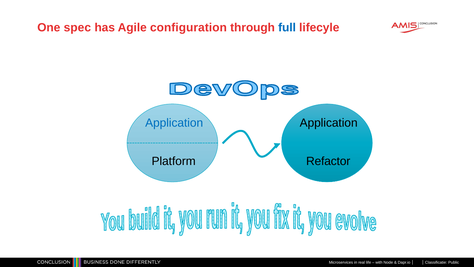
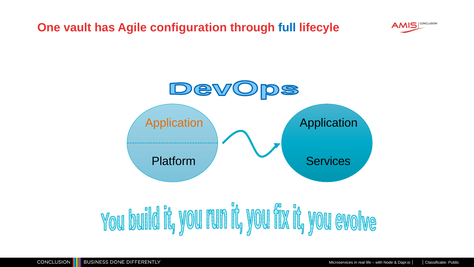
spec: spec -> vault (77, 28)
Application colour: blue -> orange (174, 123)
Refactor: Refactor -> Services (328, 161)
